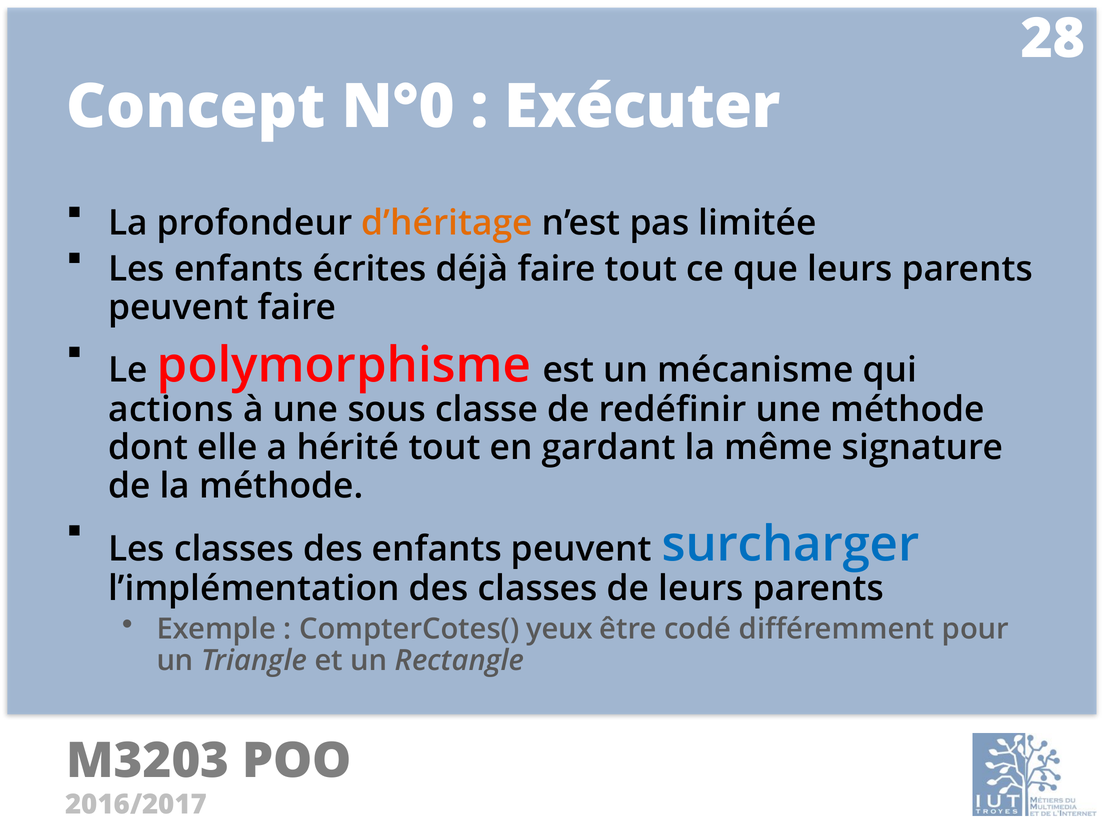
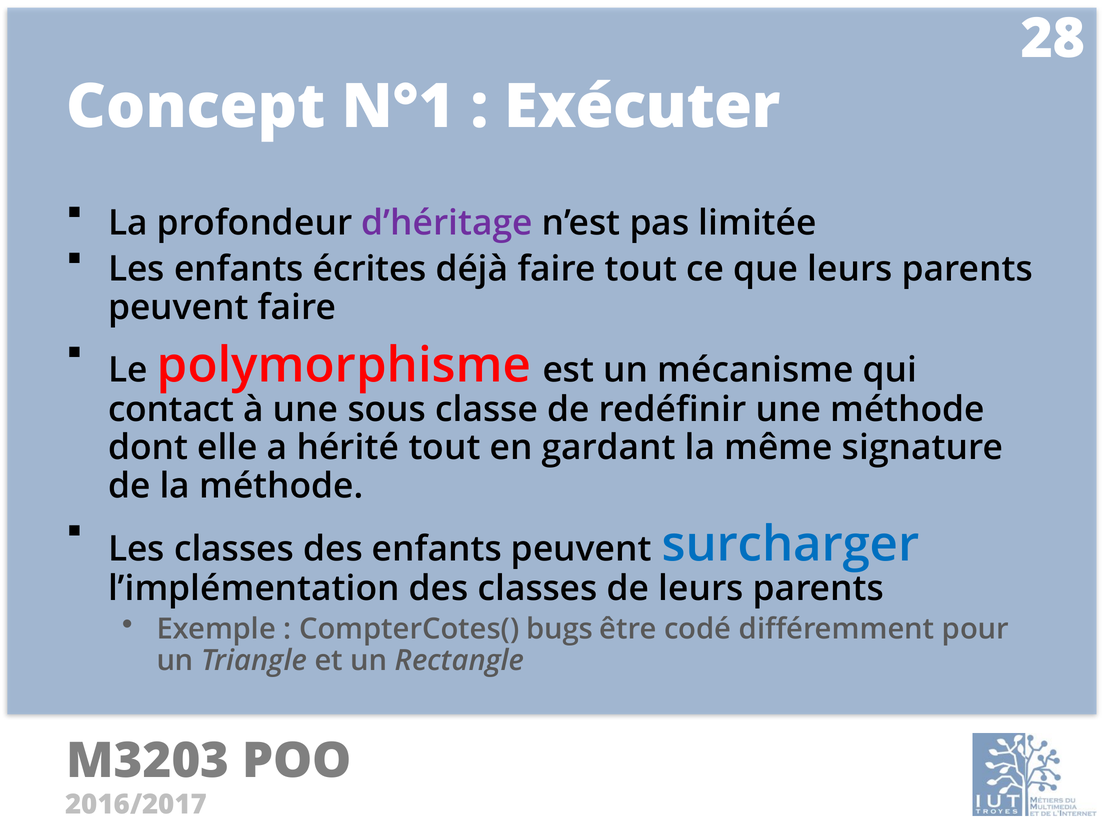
N°0: N°0 -> N°1 (398, 107)
d’héritage colour: orange -> purple (447, 223)
actions: actions -> contact (171, 410)
yeux: yeux -> bugs (560, 629)
